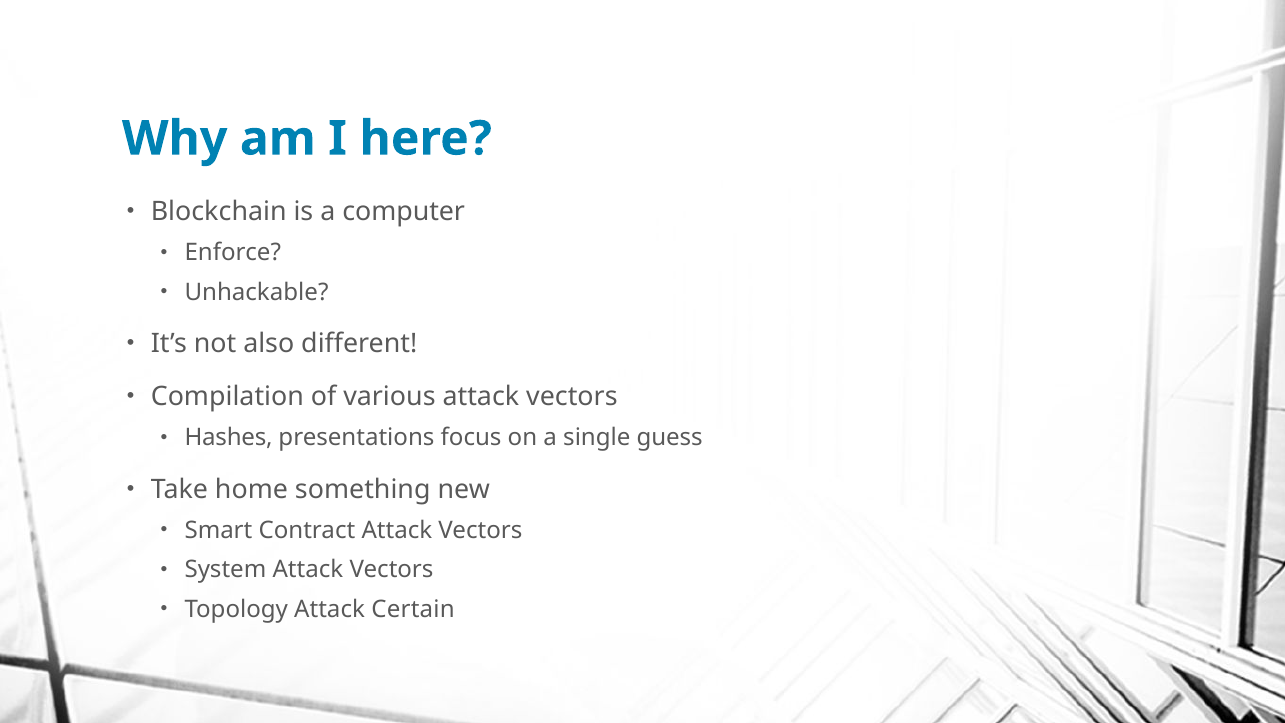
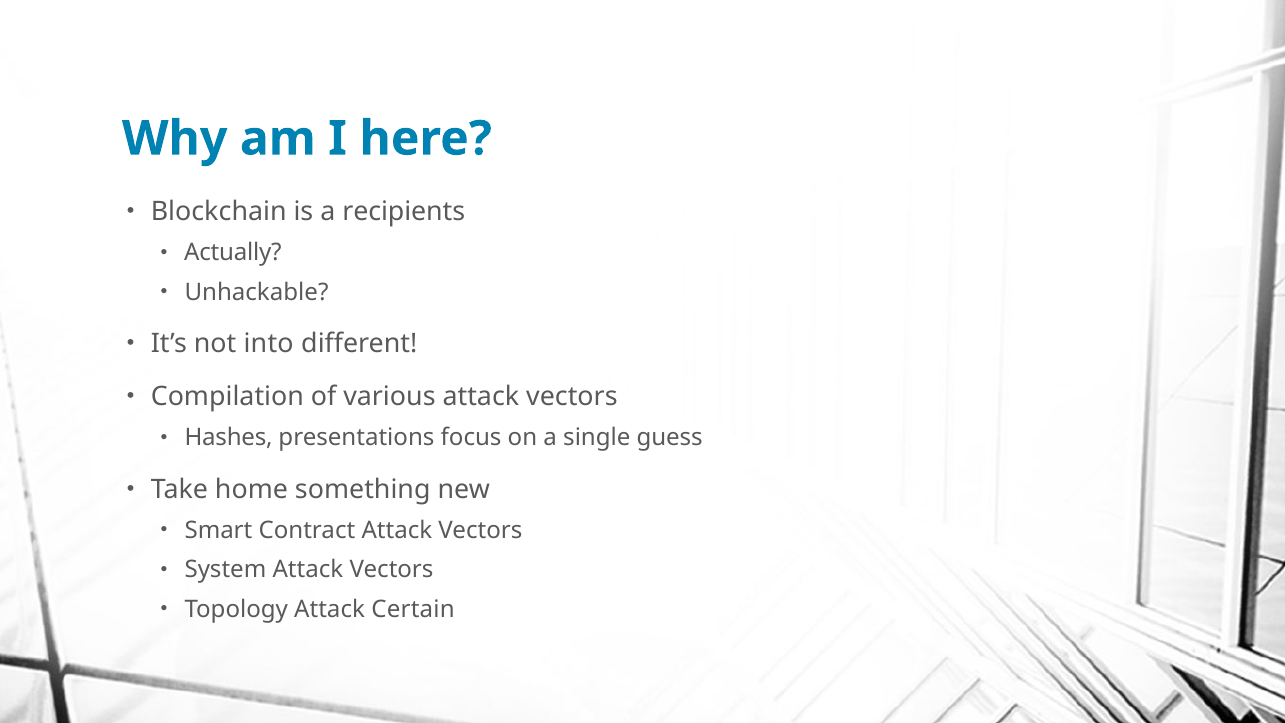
computer: computer -> recipients (404, 212)
Enforce: Enforce -> Actually (233, 253)
also: also -> into (269, 344)
